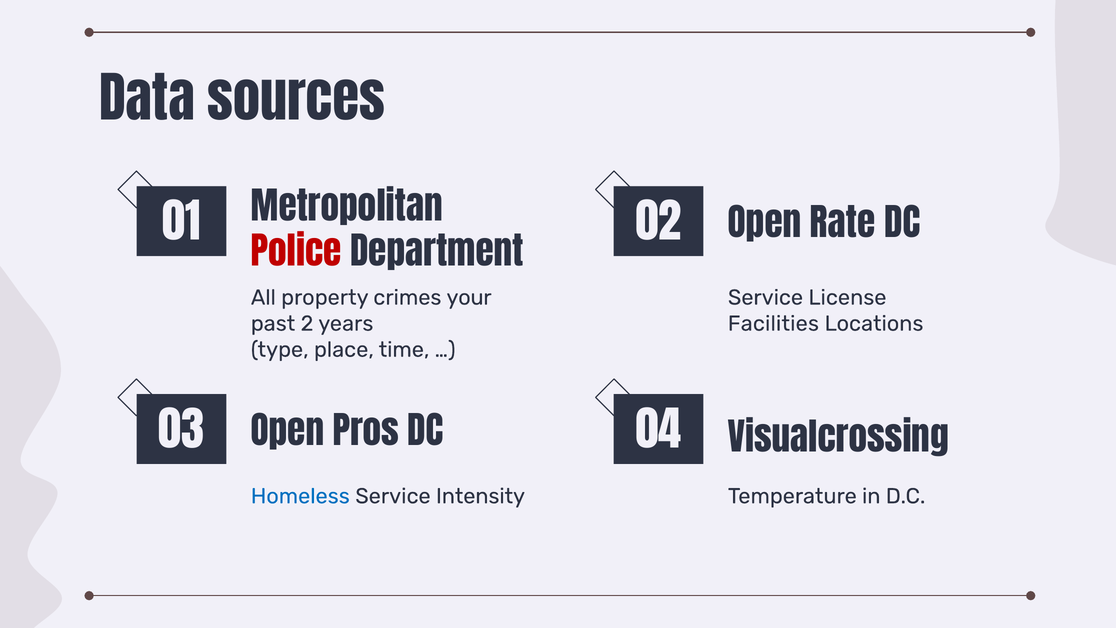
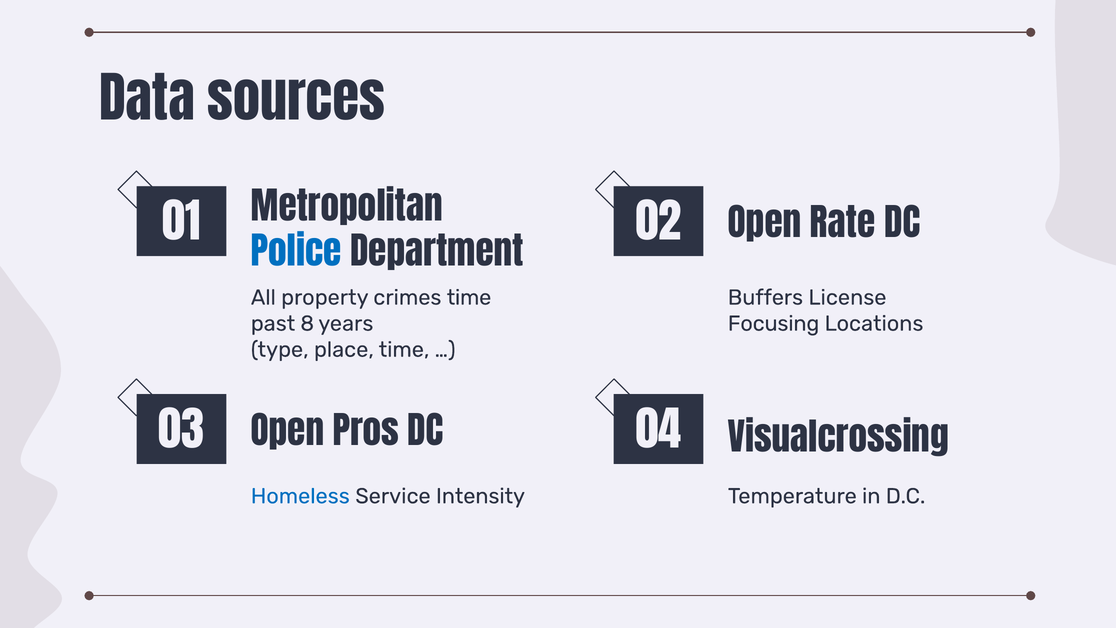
Police colour: red -> blue (296, 253)
crimes your: your -> time (469, 297)
Service: Service -> Buffers (765, 297)
2: 2 -> 8 (307, 323)
Facilities: Facilities -> Focusing (774, 323)
